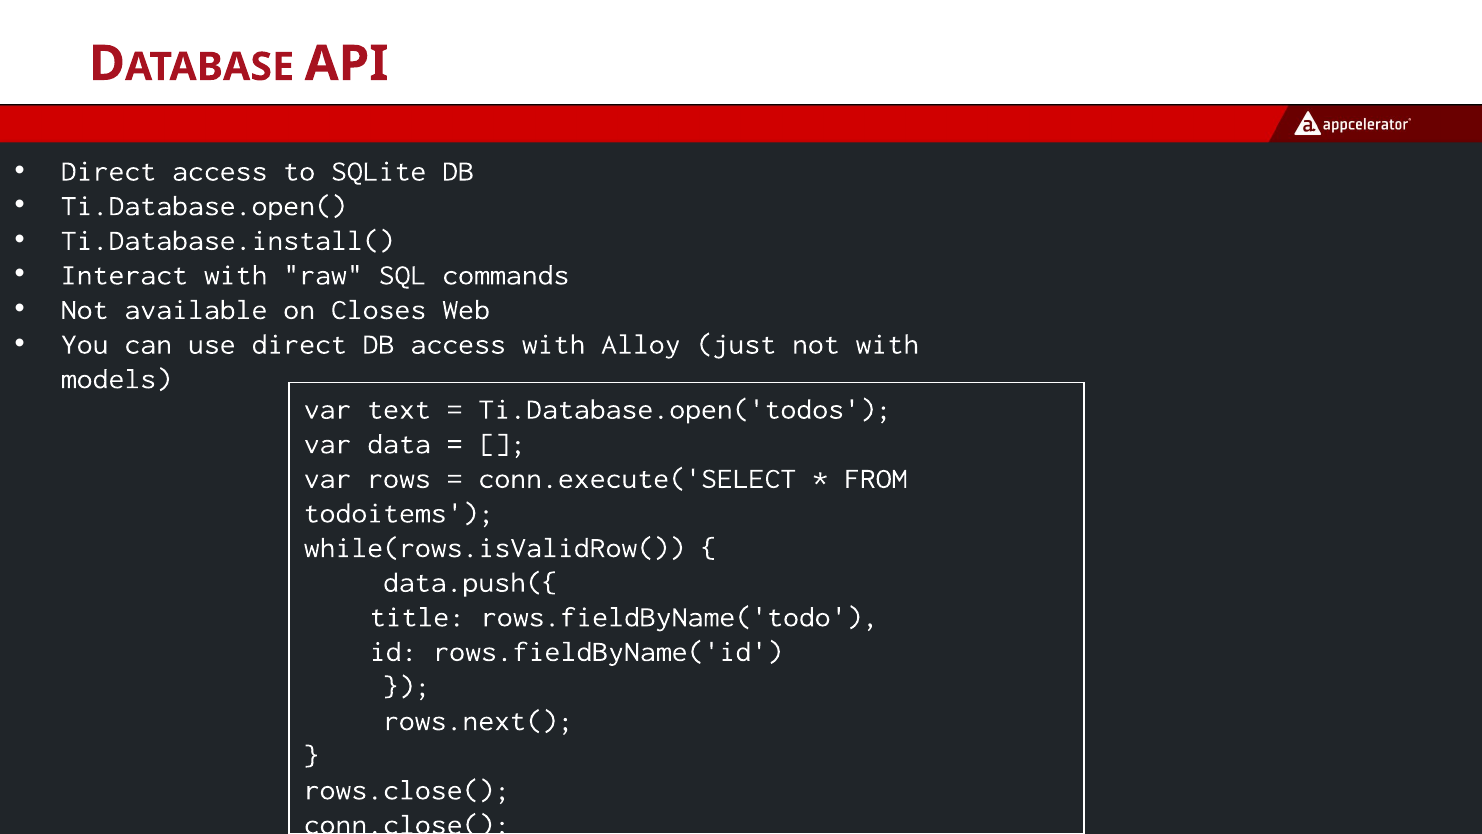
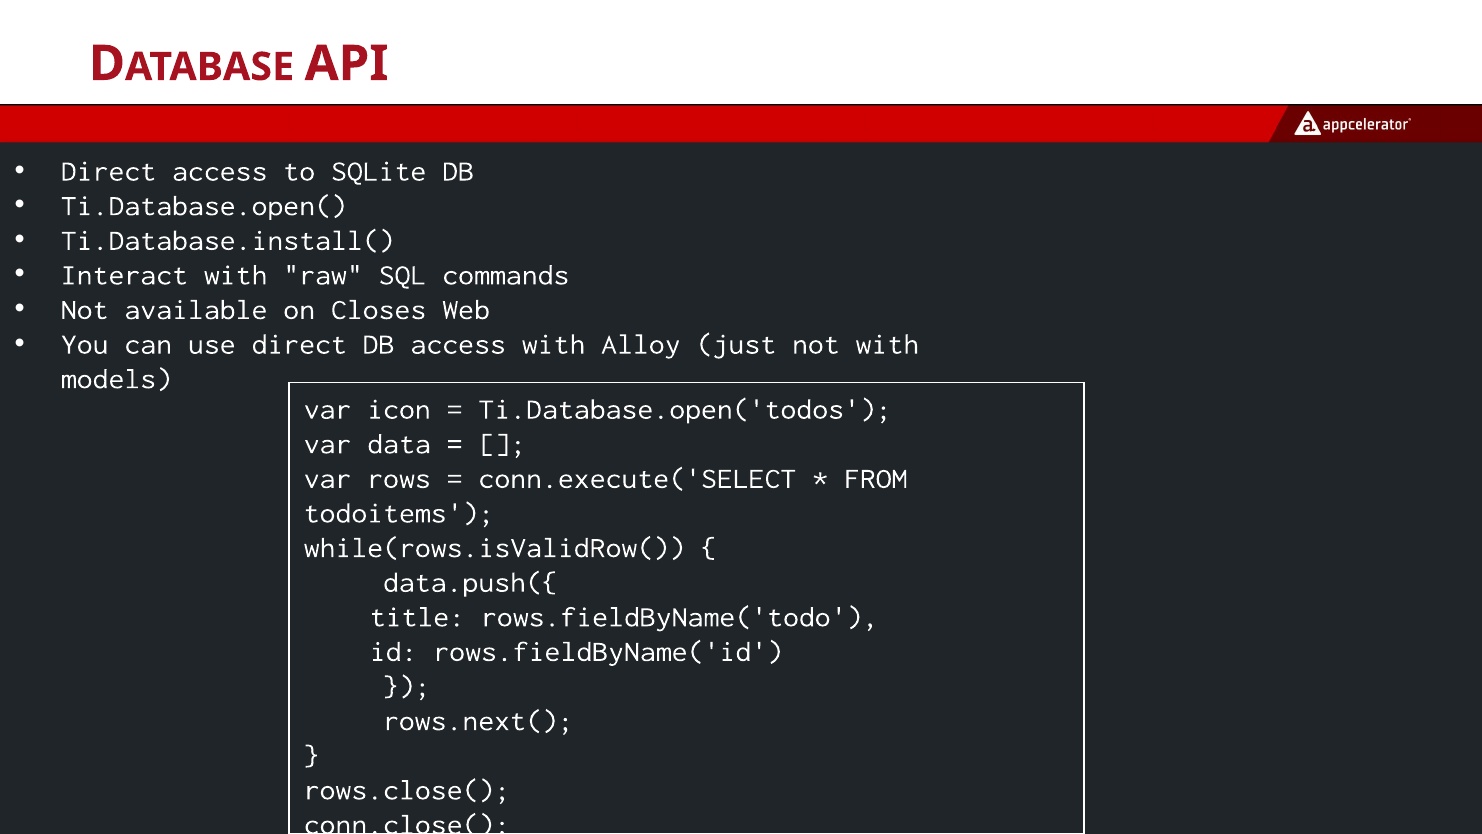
text: text -> icon (399, 409)
